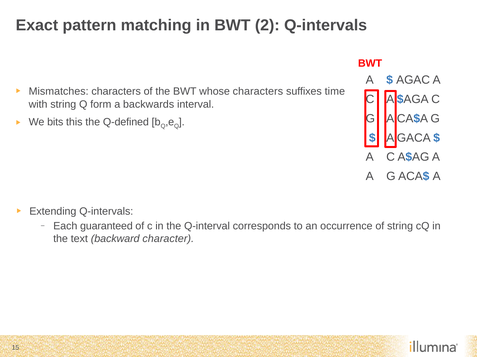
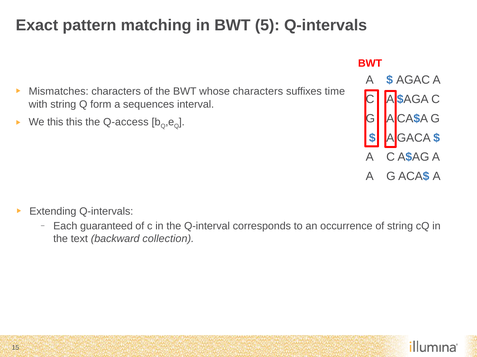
2: 2 -> 5 (267, 25)
backwards: backwards -> sequences (149, 104)
We bits: bits -> this (55, 122)
Q-defined: Q-defined -> Q-access (126, 122)
character: character -> collection (168, 239)
